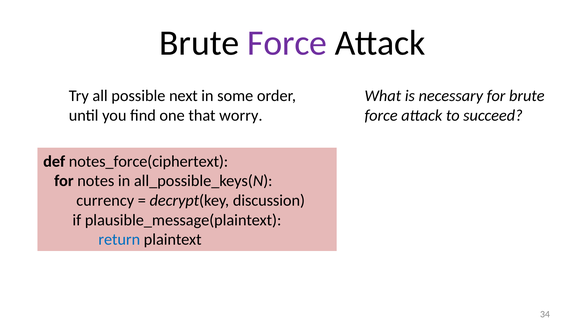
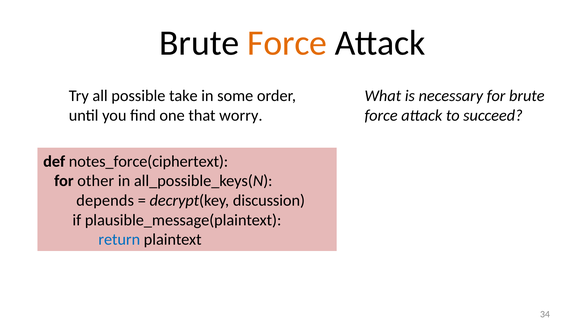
Force colour: purple -> orange (287, 43)
next: next -> take (183, 96)
notes: notes -> other (96, 181)
currency: currency -> depends (105, 201)
